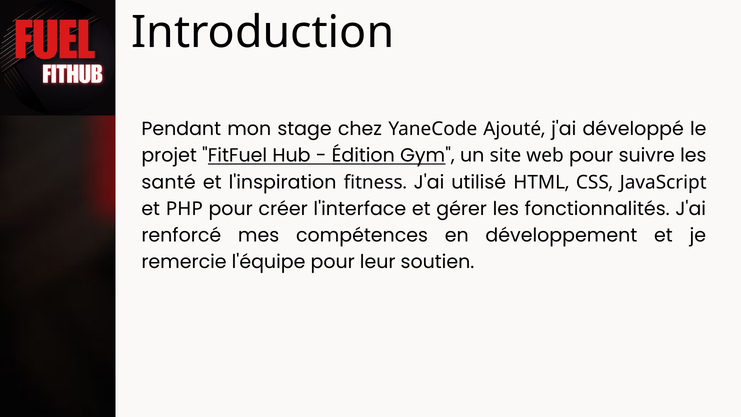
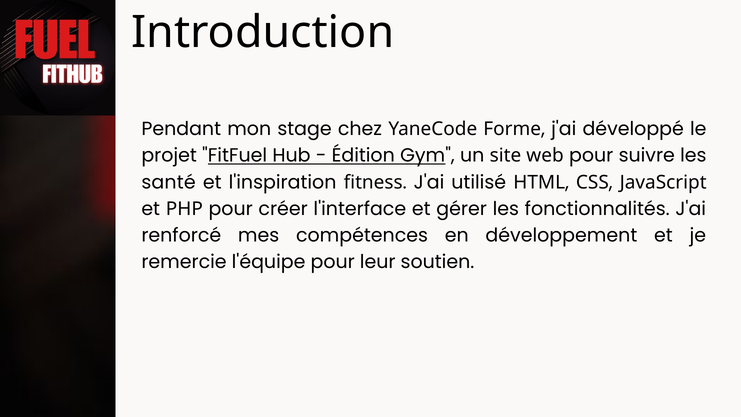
Ajouté: Ajouté -> Forme (512, 129)
